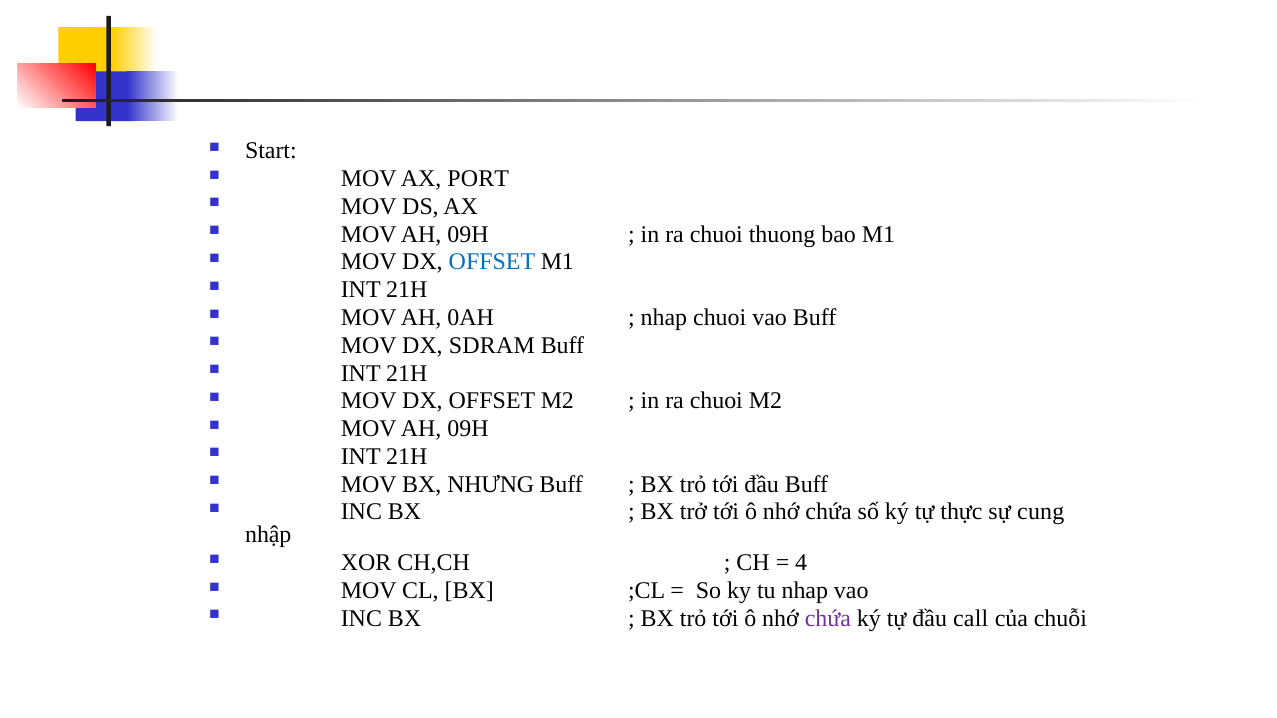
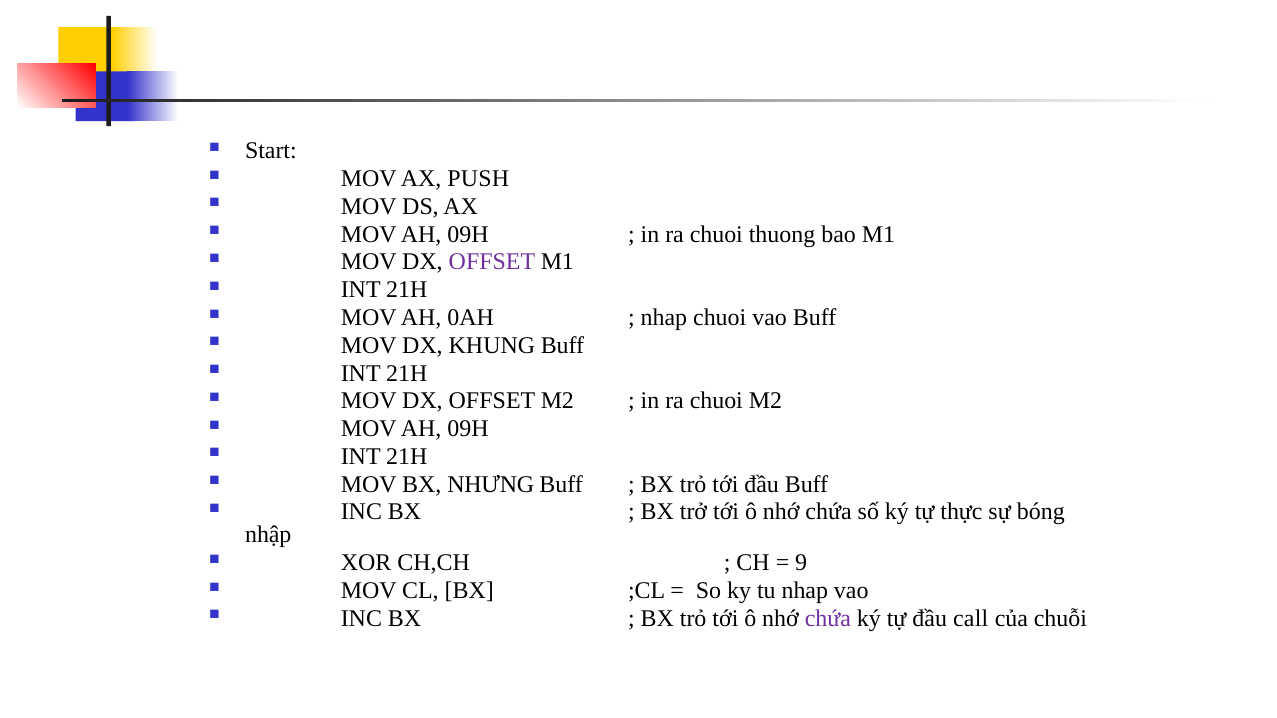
PORT: PORT -> PUSH (478, 179)
OFFSET colour: blue -> purple (492, 262)
SDRAM: SDRAM -> KHUNG (492, 345)
cung: cung -> bóng (1041, 512)
4: 4 -> 9 (801, 563)
